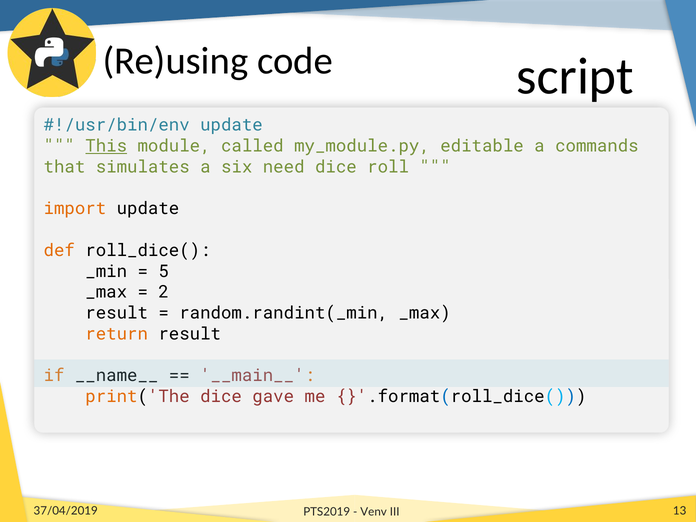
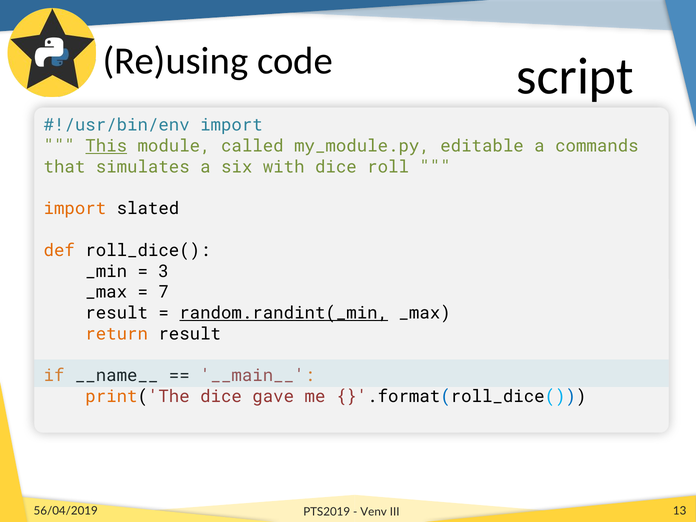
update: update -> import (231, 125)
need: need -> with (284, 167)
import update: update -> slated (148, 209)
5: 5 -> 3 (164, 271)
2: 2 -> 7 (164, 292)
random.randint(_min underline: none -> present (284, 313)
37/04/2019: 37/04/2019 -> 56/04/2019 (66, 511)
